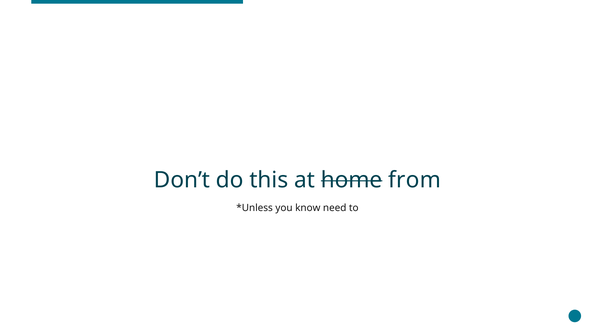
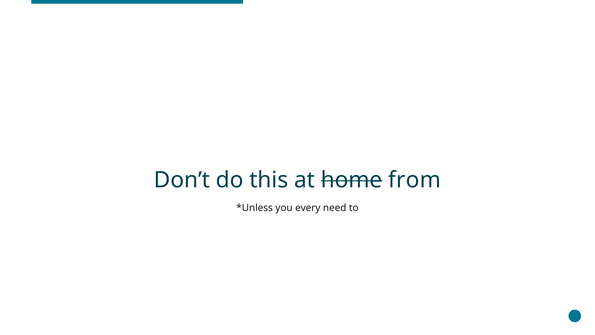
know: know -> every (308, 208)
